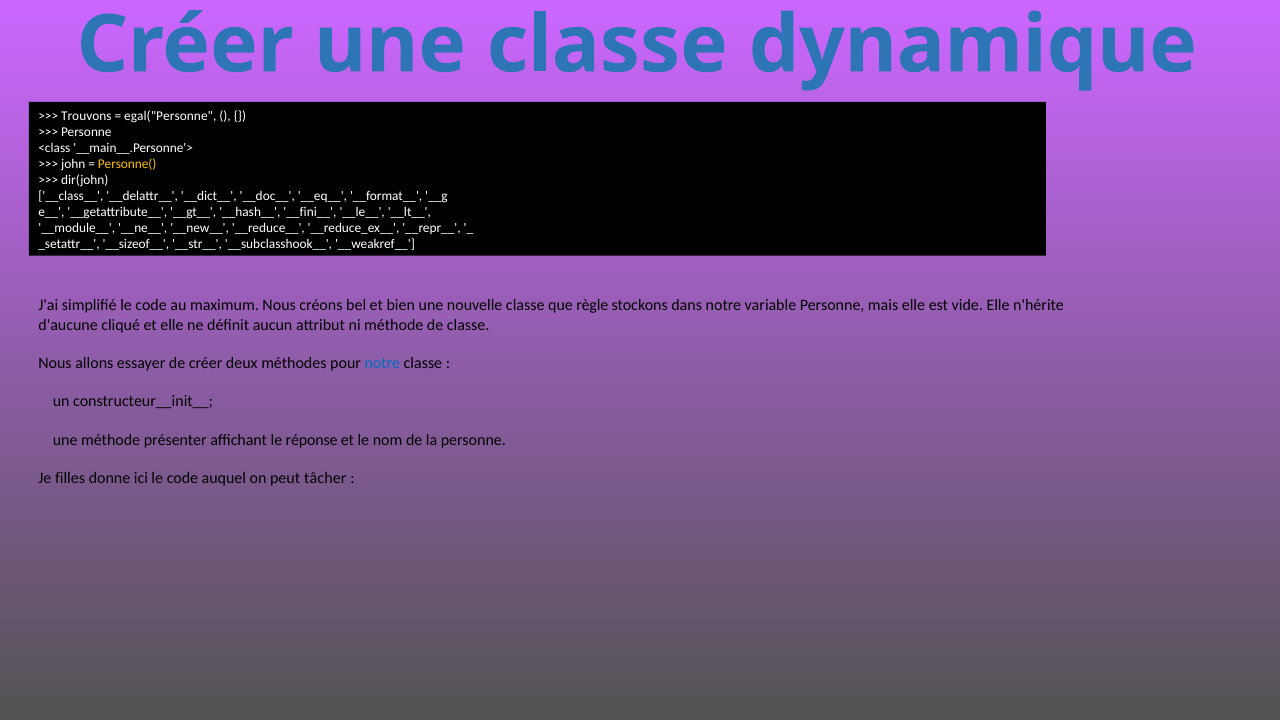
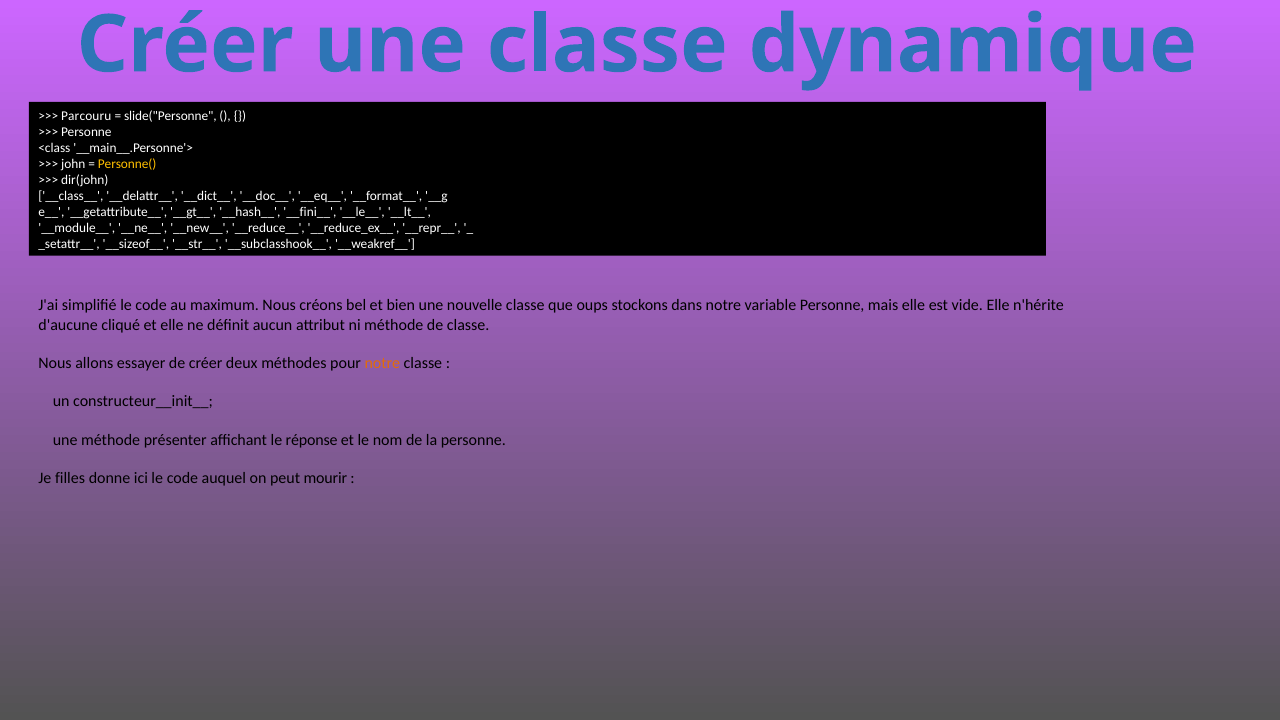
Trouvons: Trouvons -> Parcouru (86, 116)
egal("Personne: egal("Personne -> slide("Personne (170, 116)
règle: règle -> oups (592, 306)
notre colour: blue -> orange (382, 363)
tâcher: tâcher -> mourir (325, 478)
